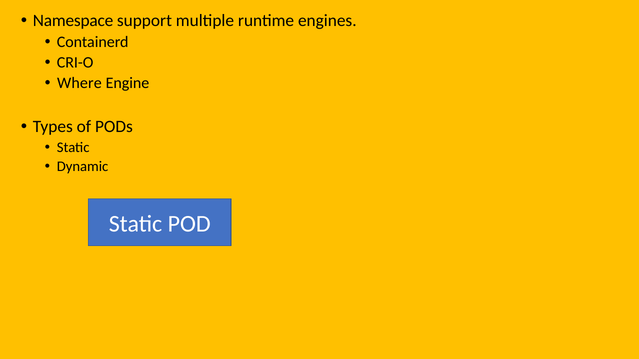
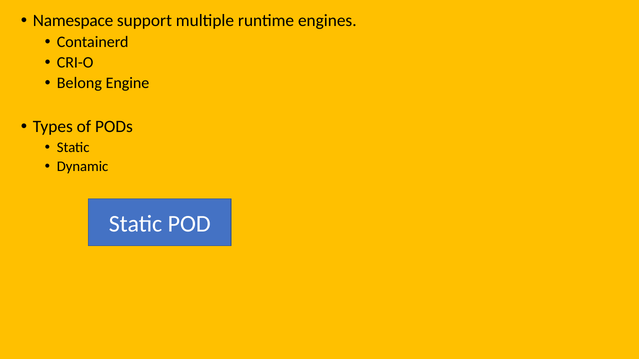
Where: Where -> Belong (79, 83)
